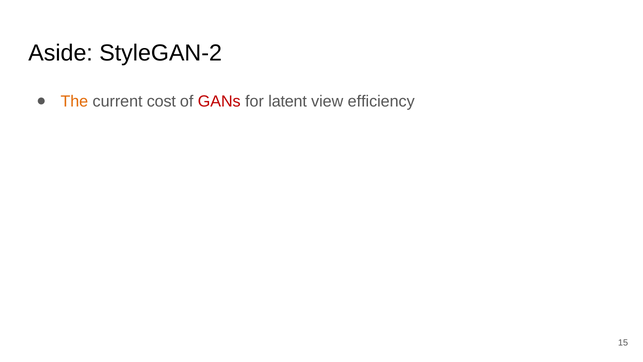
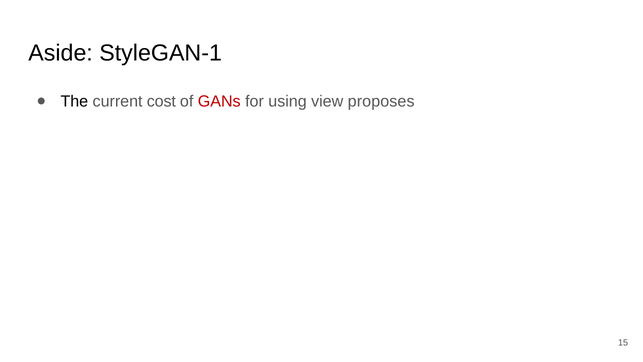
StyleGAN-2: StyleGAN-2 -> StyleGAN-1 (161, 53)
The colour: orange -> black (74, 101)
latent: latent -> using (288, 101)
efficiency: efficiency -> proposes (381, 101)
